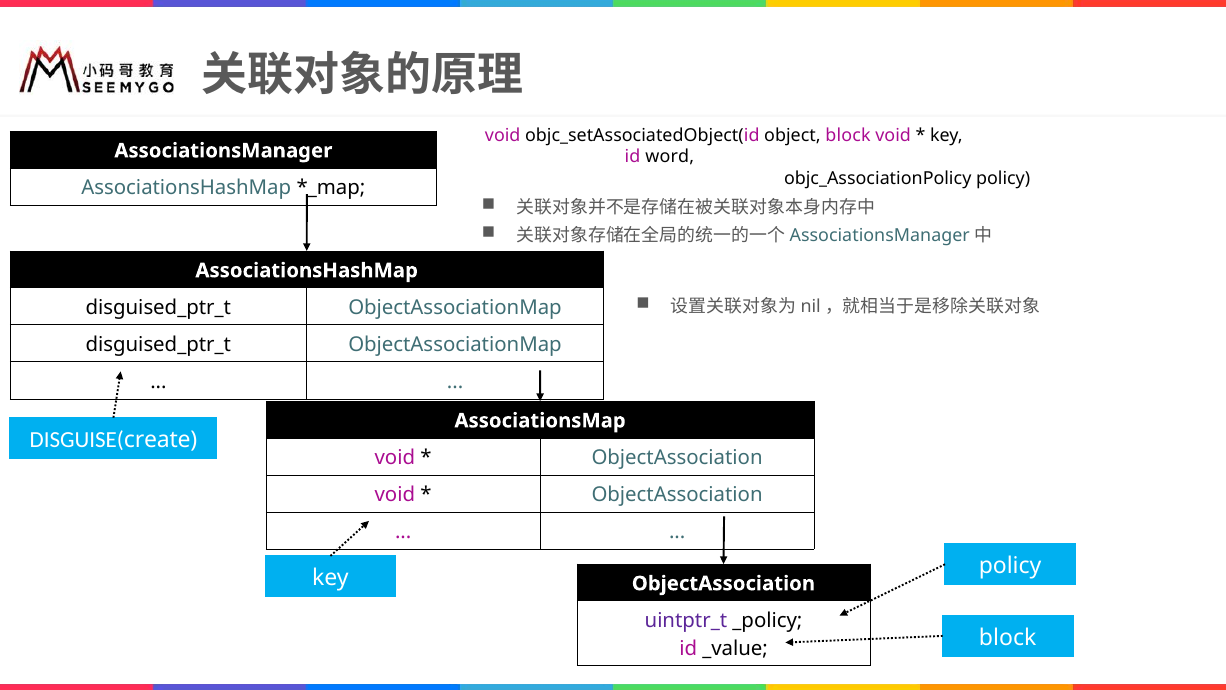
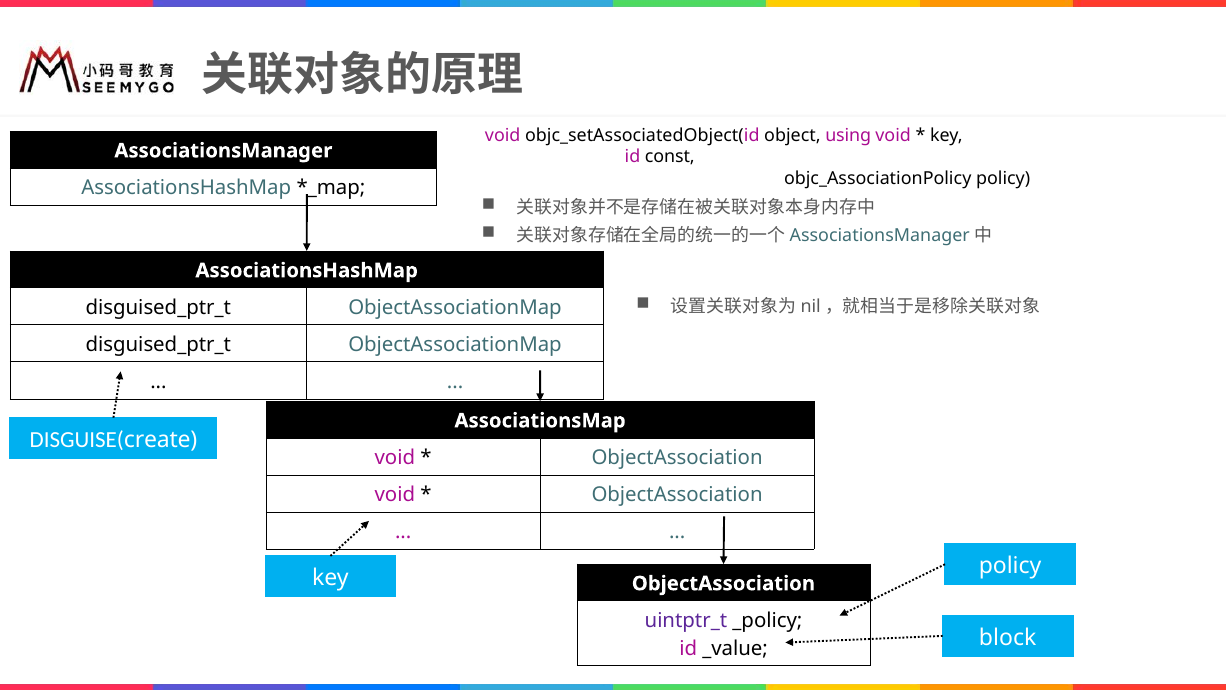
object block: block -> using (848, 135)
word: word -> const (670, 157)
